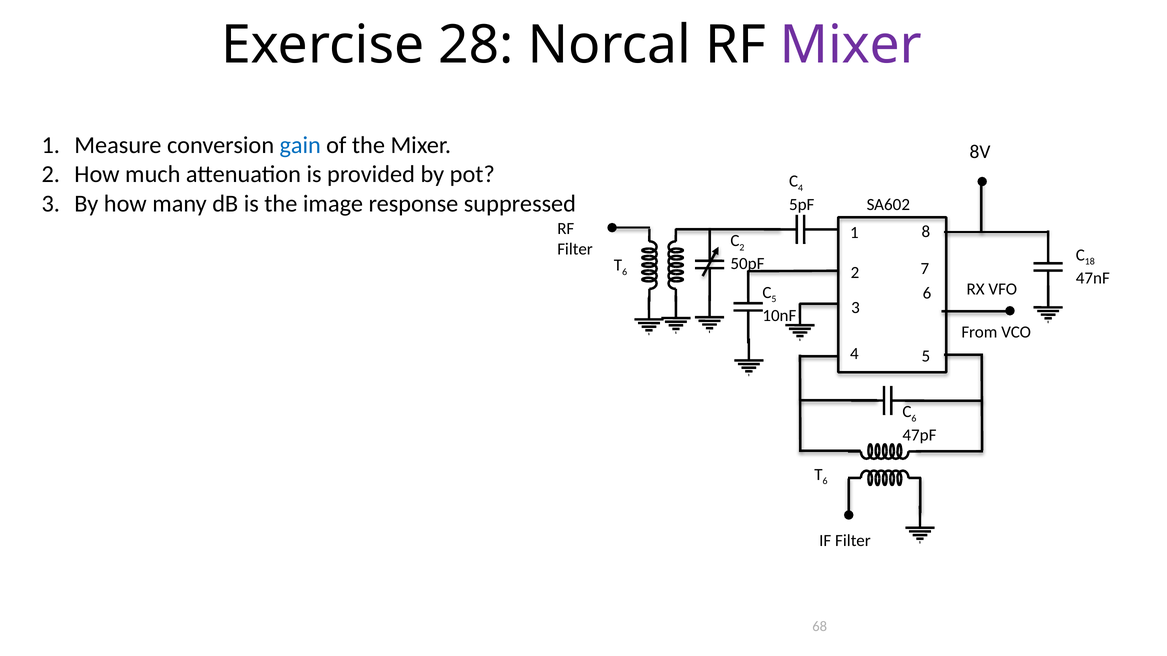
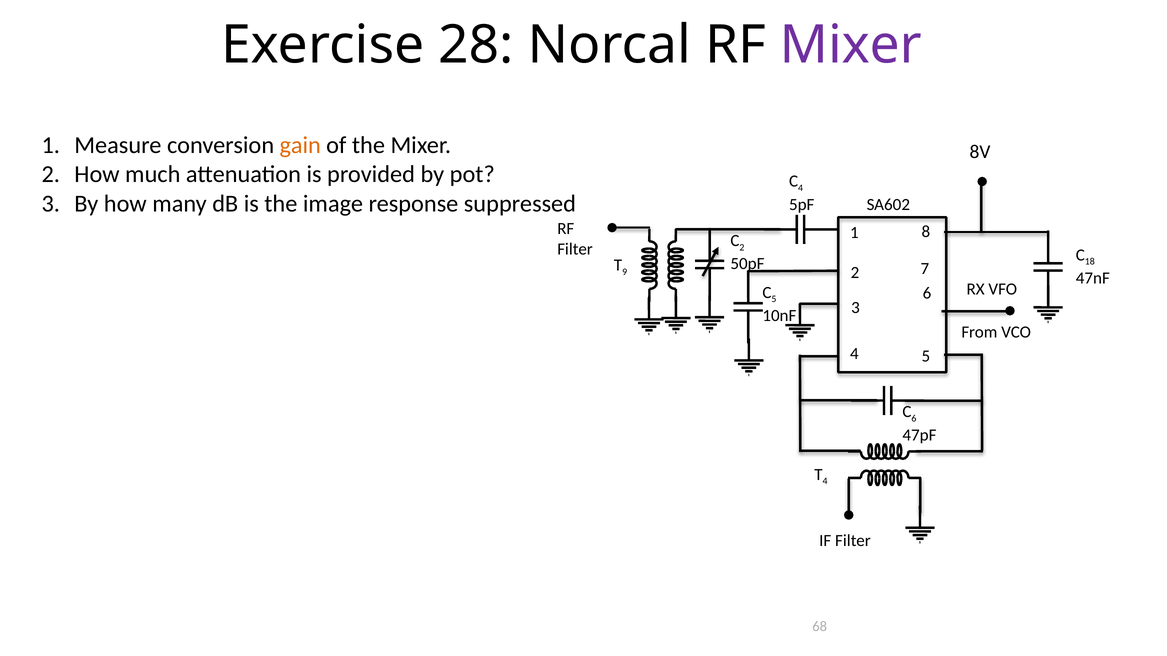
gain colour: blue -> orange (300, 145)
6: 6 -> 9 (625, 272)
6: 6 -> 4 (825, 482)
